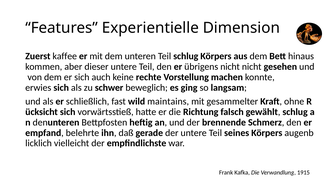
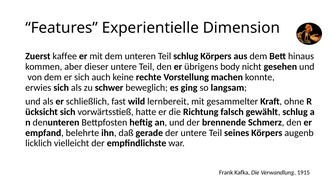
übrigens nicht: nicht -> body (230, 67)
maintains: maintains -> lernbereit (168, 101)
